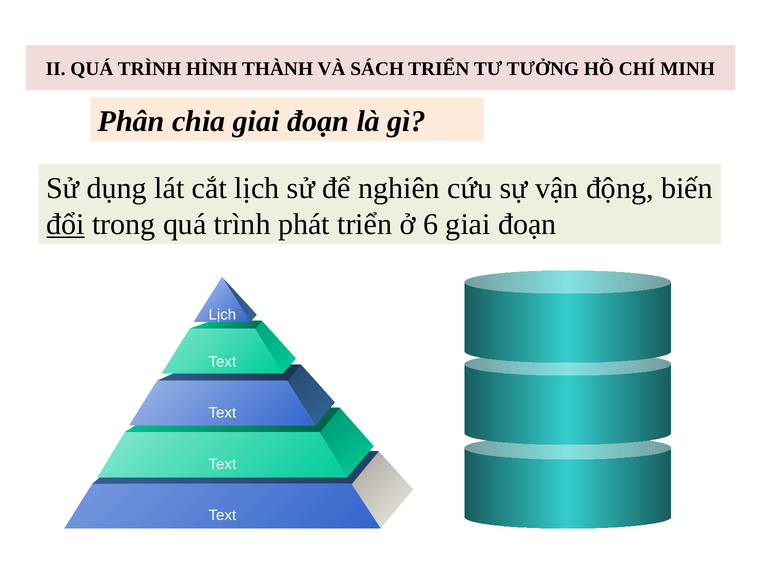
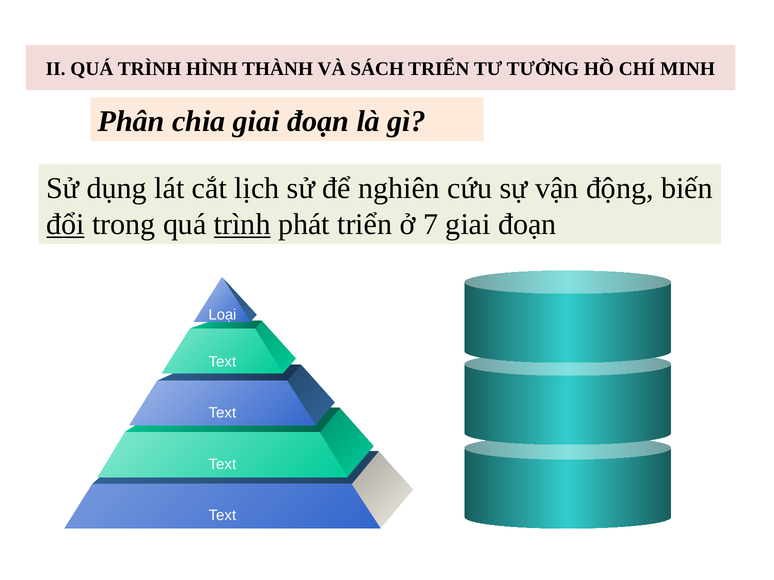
trình underline: none -> present (242, 224)
6: 6 -> 7 (431, 224)
Lịch: Lịch -> Loại (222, 315)
